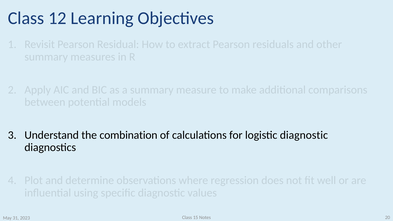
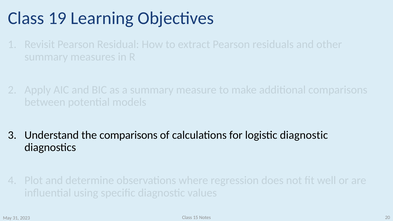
12: 12 -> 19 (57, 18)
the combination: combination -> comparisons (128, 135)
